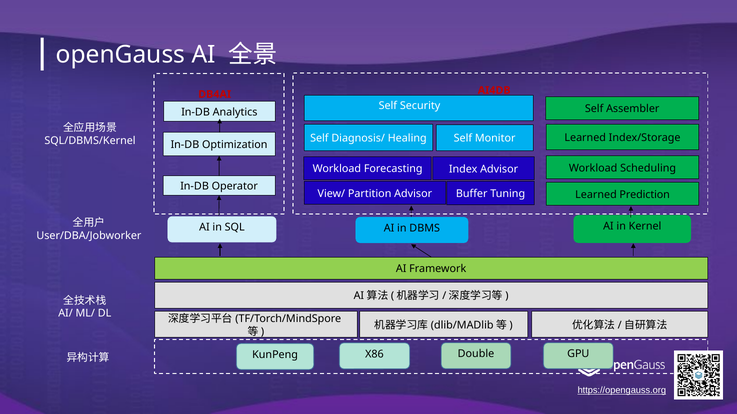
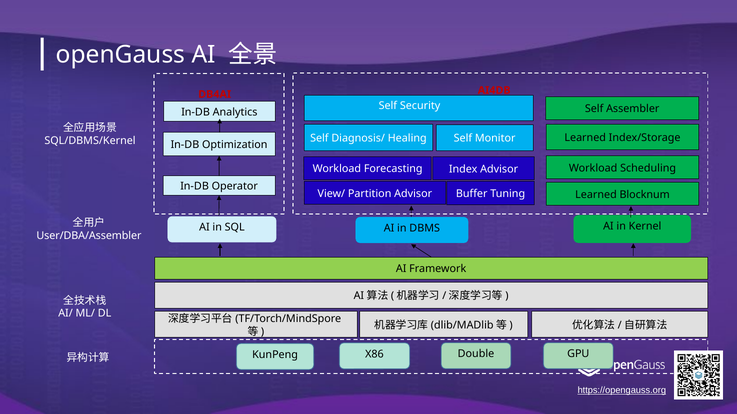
Prediction: Prediction -> Blocknum (645, 195)
User/DBA/Jobworker: User/DBA/Jobworker -> User/DBA/Assembler (89, 236)
